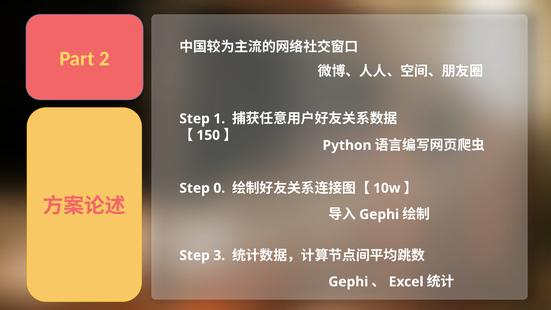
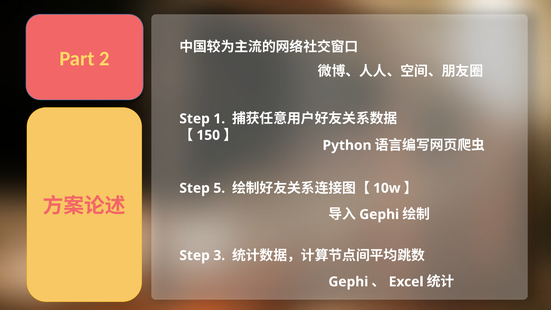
0: 0 -> 5 (219, 188)
